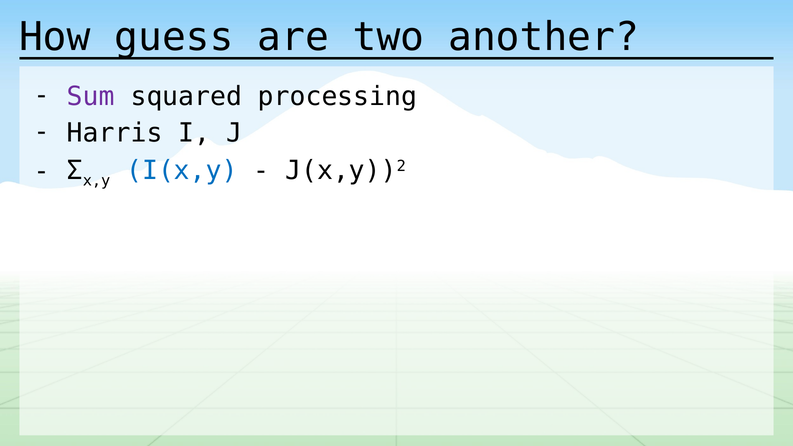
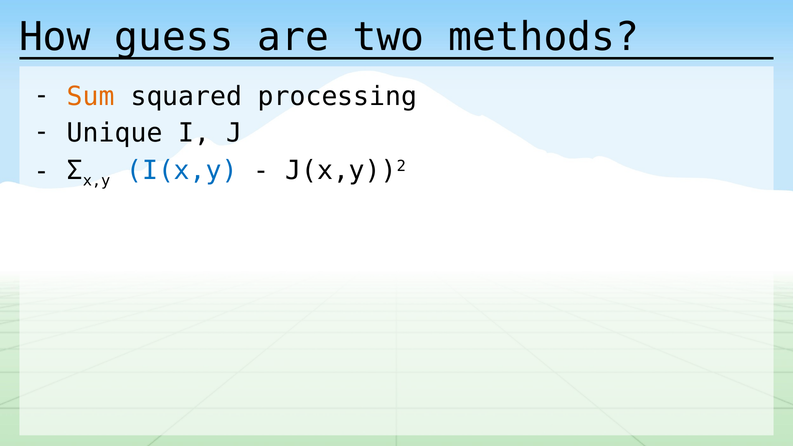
another: another -> methods (544, 37)
Sum colour: purple -> orange (91, 97)
Harris: Harris -> Unique (115, 133)
